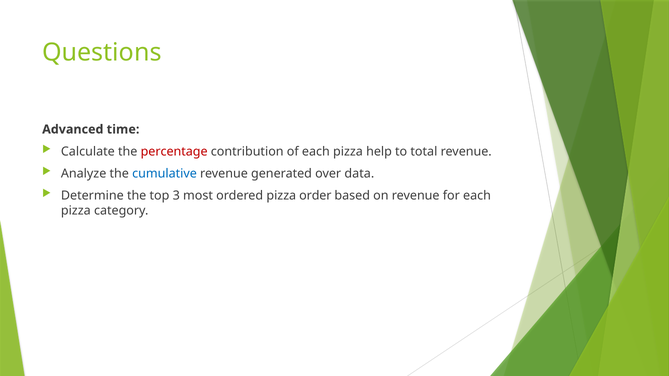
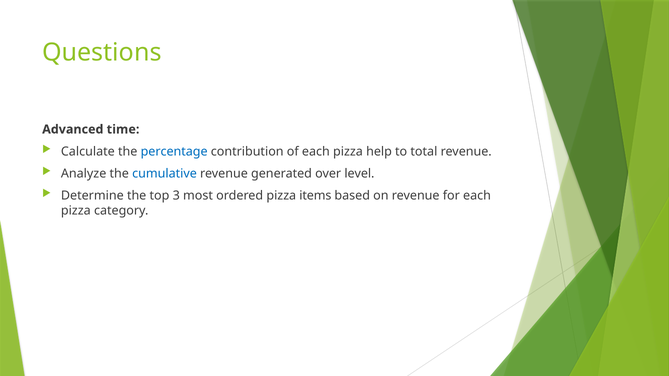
percentage colour: red -> blue (174, 152)
data: data -> level (359, 174)
order: order -> items (315, 196)
